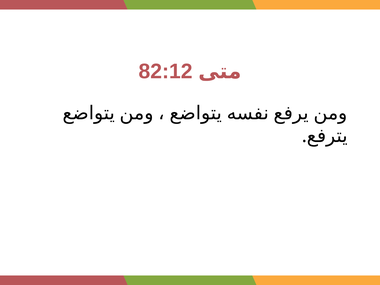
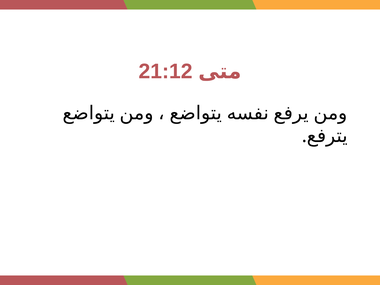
82:12: 82:12 -> 21:12 (166, 71)
